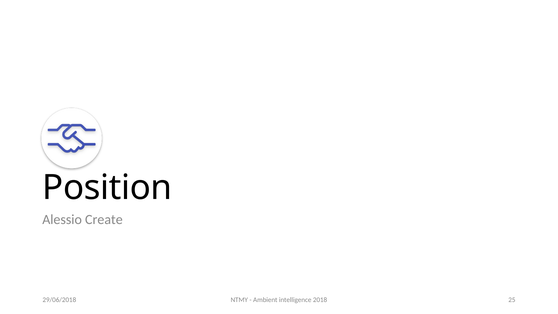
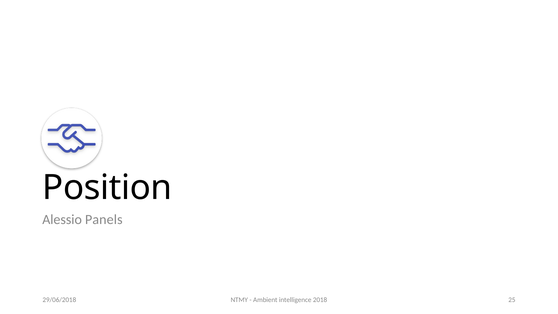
Create: Create -> Panels (104, 220)
